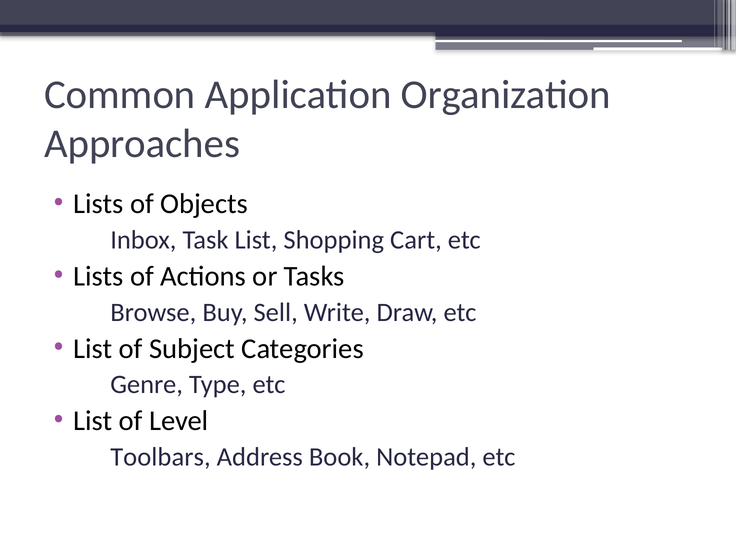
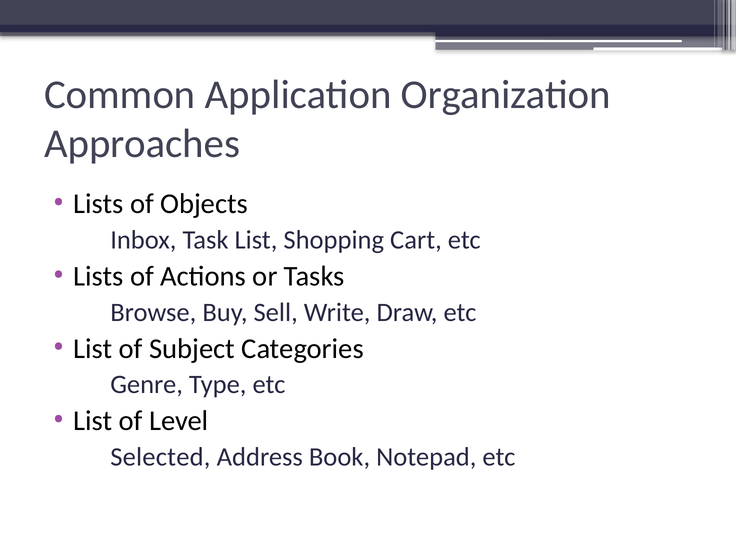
Toolbars: Toolbars -> Selected (160, 457)
